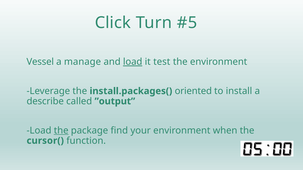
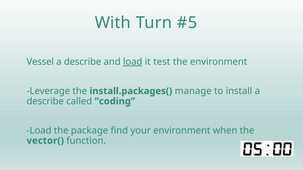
Click: Click -> With (113, 23)
manage: manage -> describe (83, 62)
oriented: oriented -> manage (193, 91)
”output: ”output -> ”coding (115, 101)
the underline: present -> none (61, 131)
cursor(: cursor( -> vector( (45, 141)
